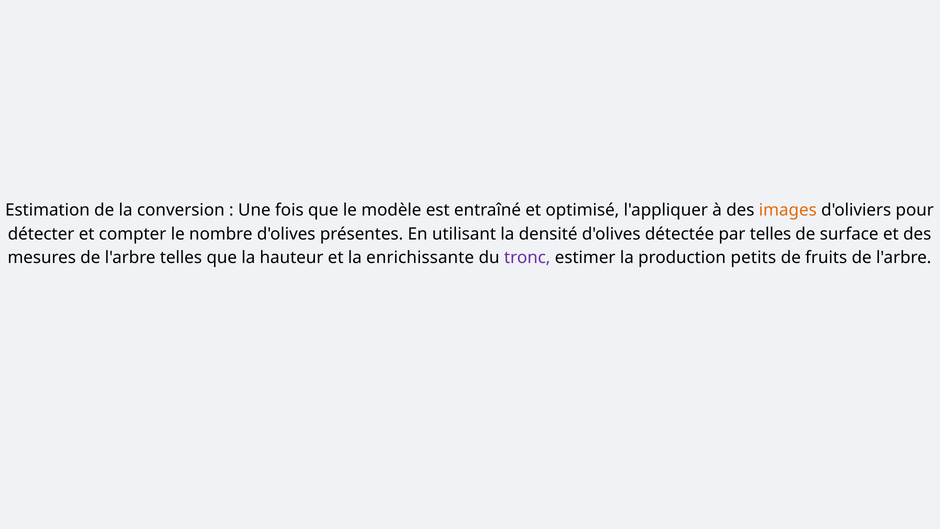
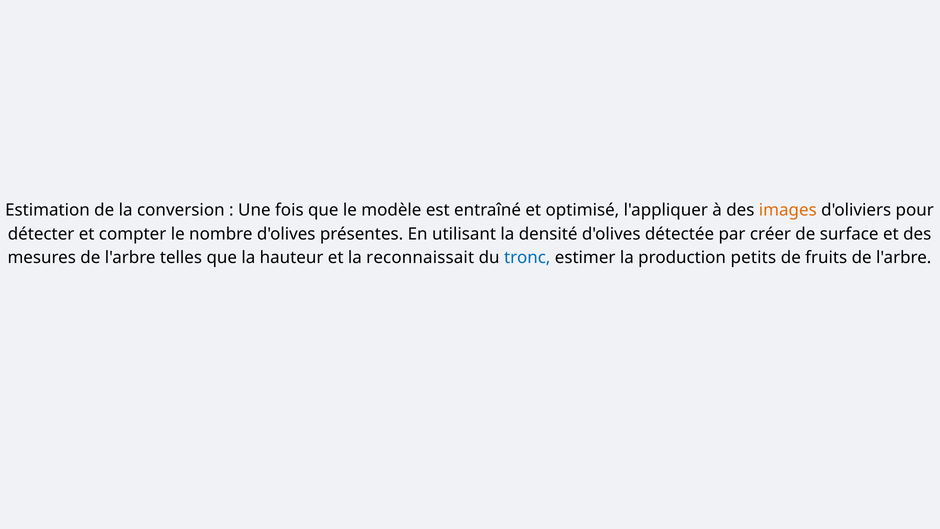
par telles: telles -> créer (770, 234)
enrichissante: enrichissante -> reconnaissait (420, 258)
tronc colour: purple -> blue (527, 258)
